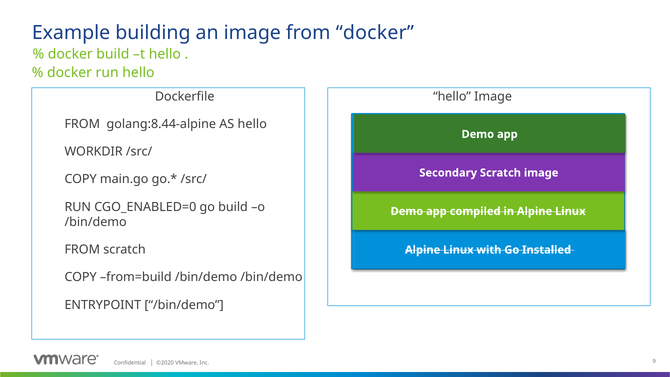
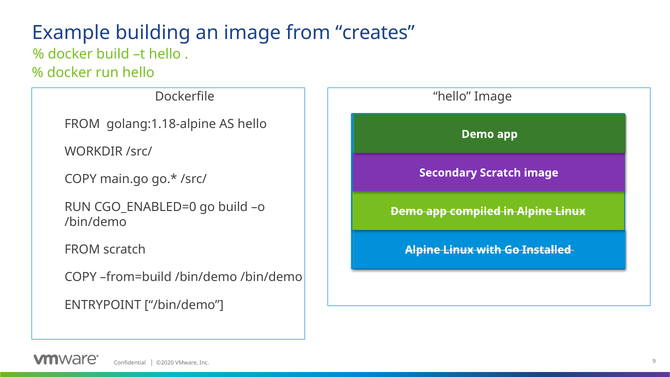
from docker: docker -> creates (375, 33)
golang:8.44-alpine: golang:8.44-alpine -> golang:1.18-alpine (161, 124)
